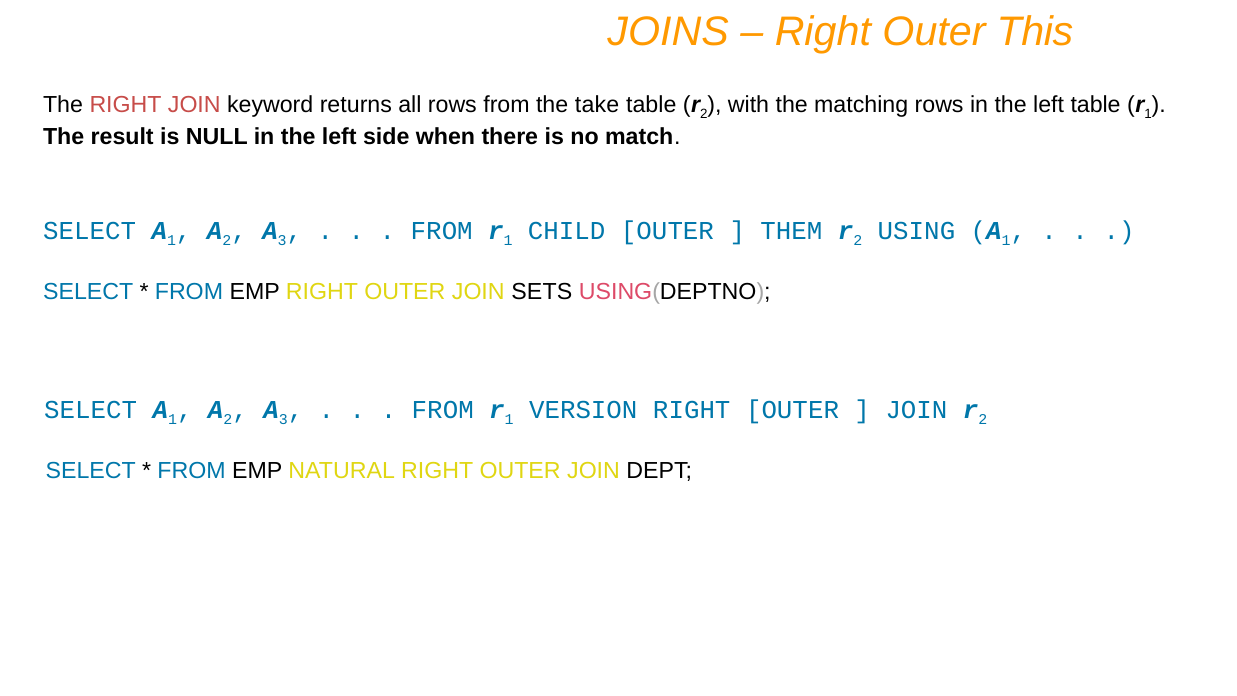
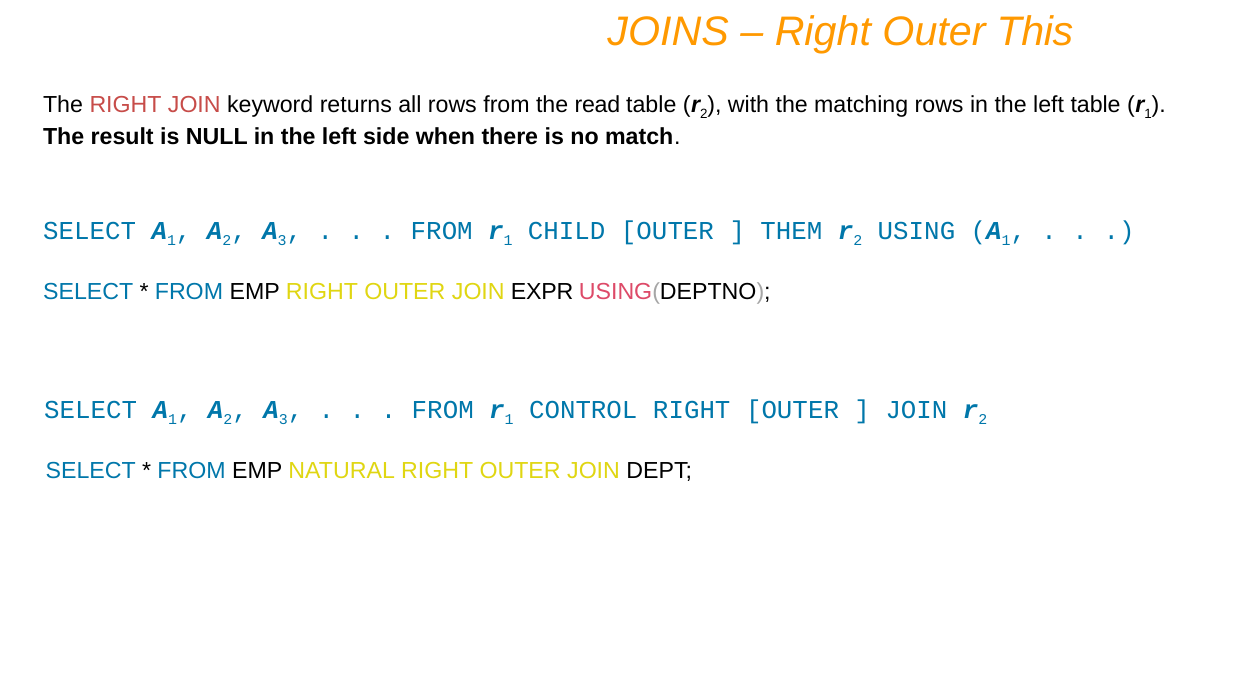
take: take -> read (597, 105)
SETS: SETS -> EXPR (542, 292)
VERSION: VERSION -> CONTROL (583, 410)
